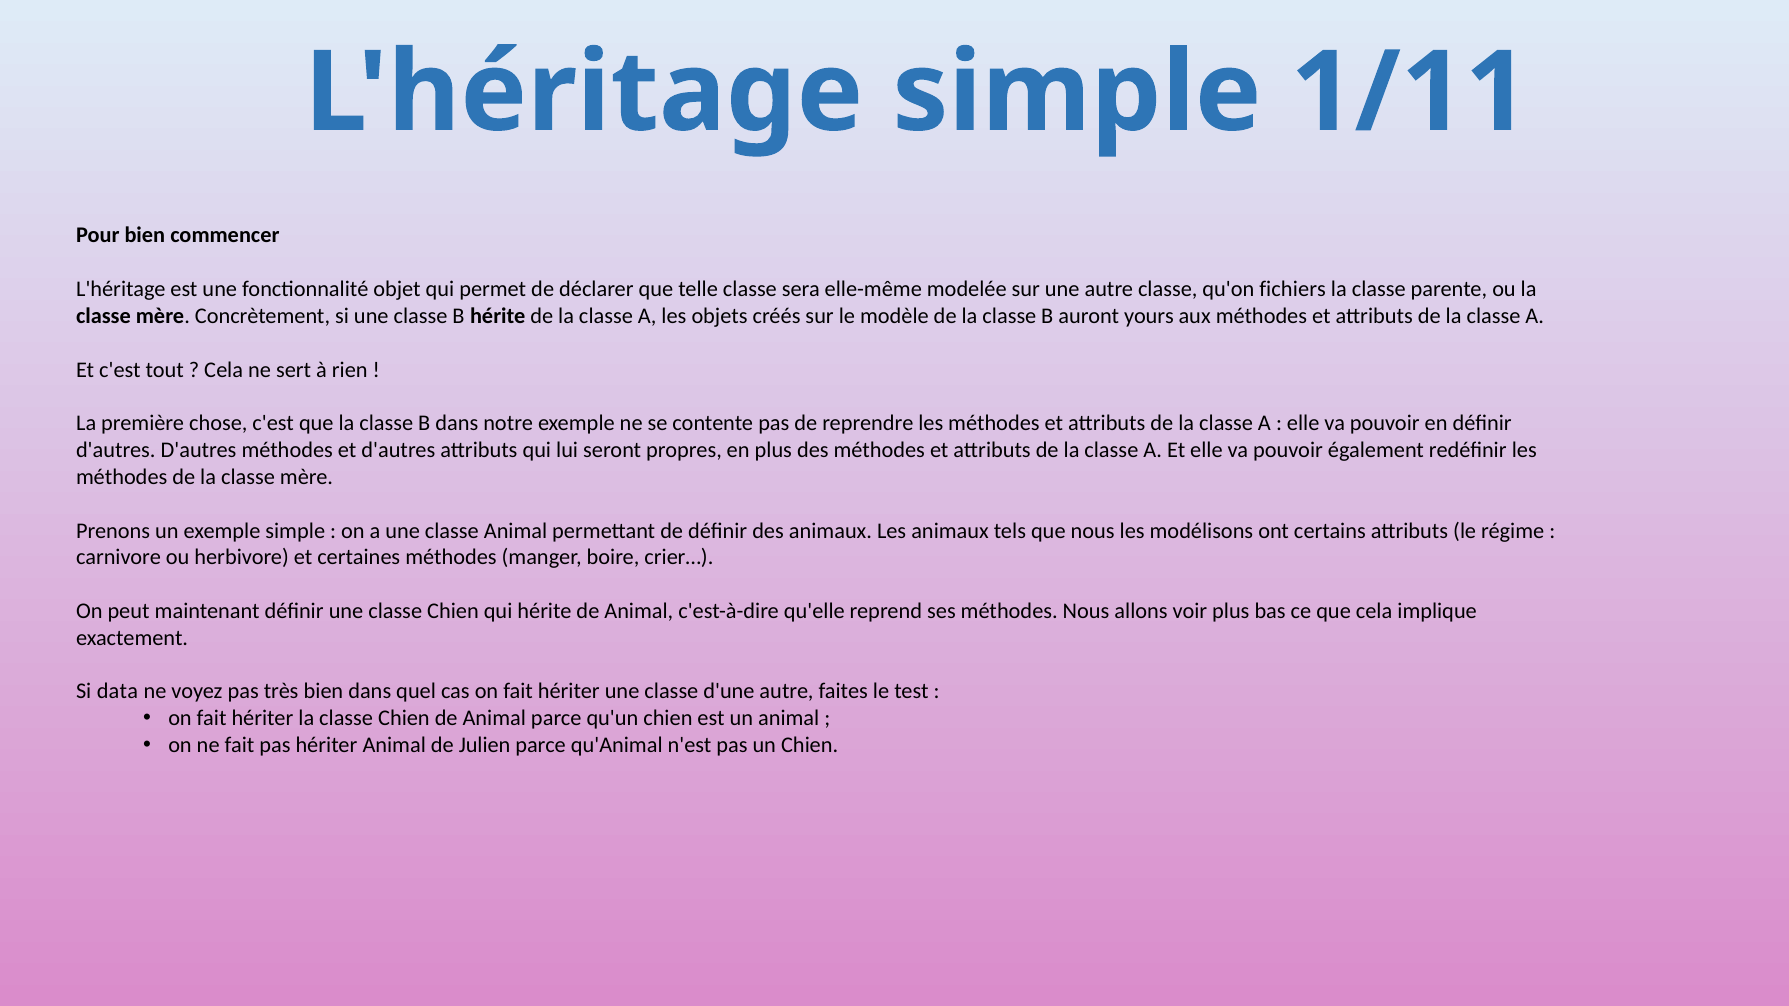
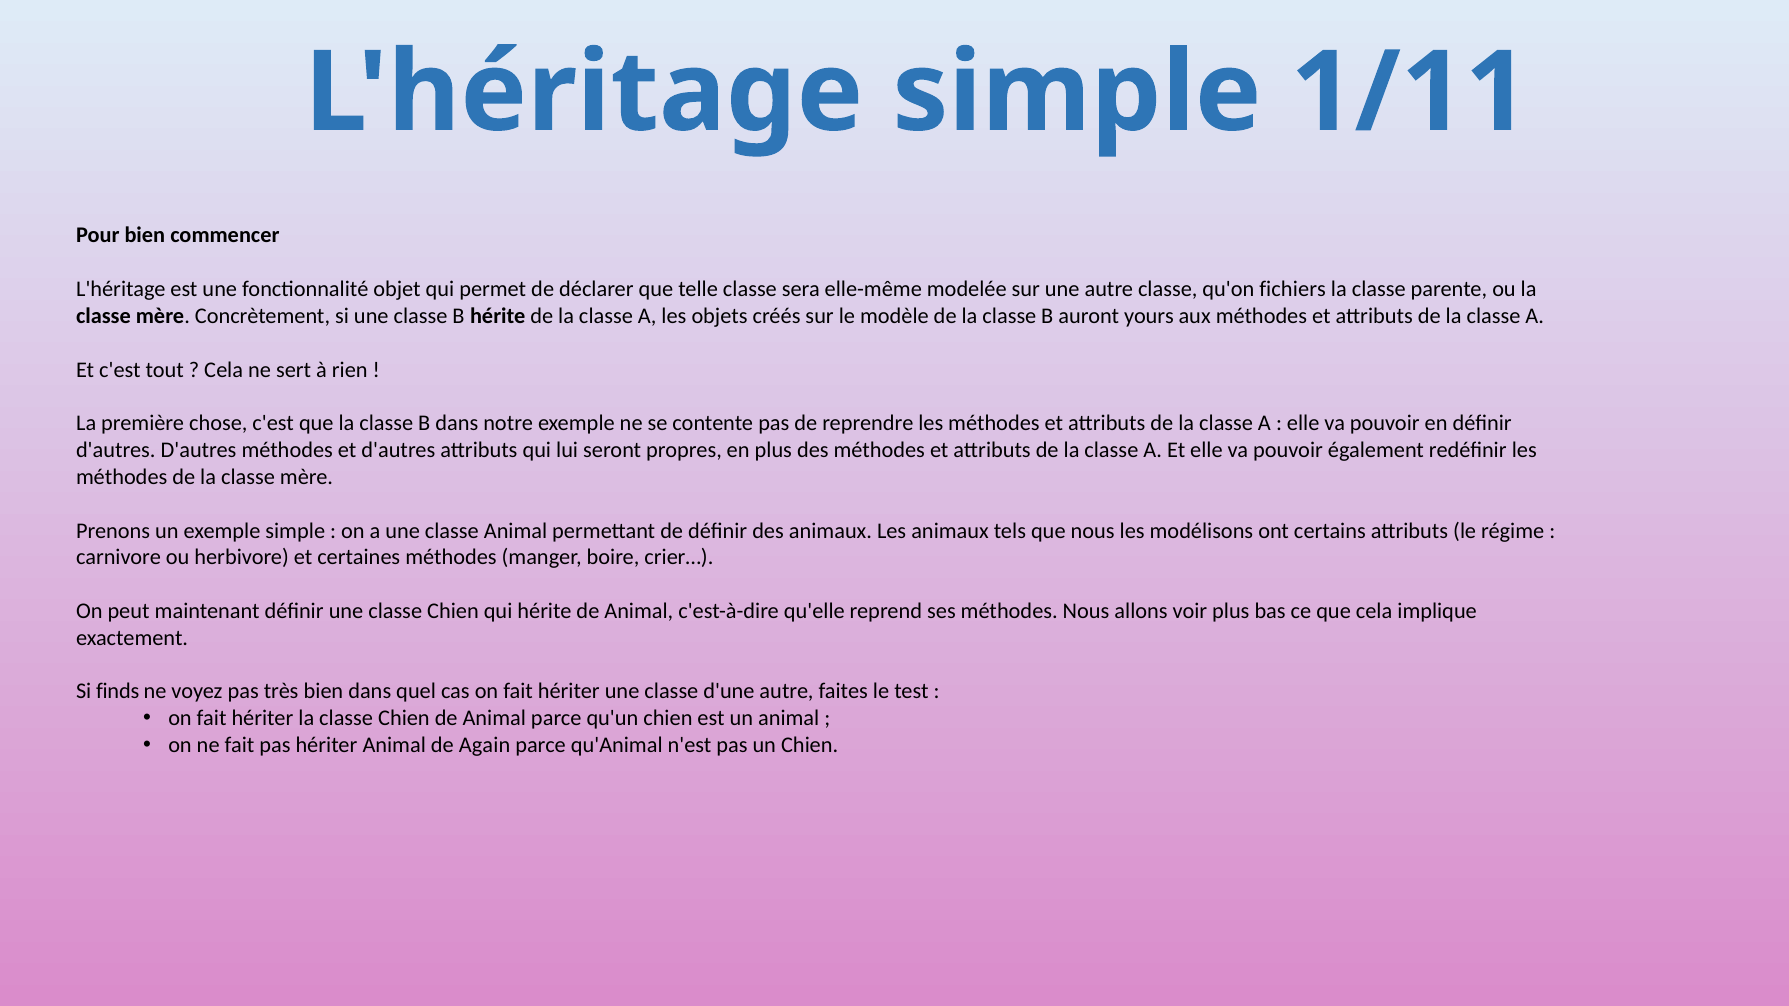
data: data -> finds (118, 692)
Julien: Julien -> Again (484, 745)
